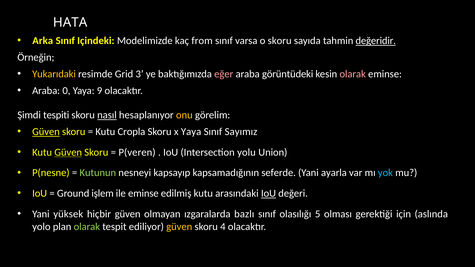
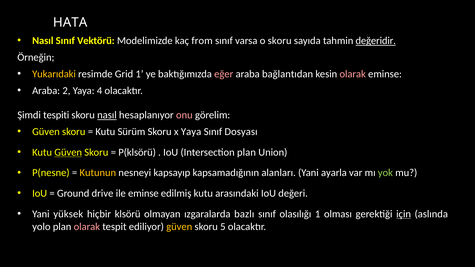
Arka: Arka -> Nasıl (43, 41)
Içindeki: Içindeki -> Vektörü (96, 41)
Grid 3: 3 -> 1 (139, 74)
görüntüdeki: görüntüdeki -> bağlantıdan (288, 74)
0: 0 -> 2 (66, 91)
9: 9 -> 4 (100, 91)
onu colour: yellow -> pink (184, 115)
Güven underline: present -> none (46, 132)
Cropla: Cropla -> Sürüm (131, 132)
Sayımız: Sayımız -> Dosyası (241, 132)
P(veren: P(veren -> P(klsörü (137, 152)
Intersection yolu: yolu -> plan (246, 152)
Kutunun colour: light green -> yellow (98, 173)
seferde: seferde -> alanları (279, 173)
yok colour: light blue -> light green (385, 173)
işlem: işlem -> drive (103, 194)
IoU underline: present -> none (268, 194)
hiçbir güven: güven -> klsörü (128, 214)
olasılığı 5: 5 -> 1 (318, 214)
için underline: none -> present (404, 214)
olarak colour: light green -> pink (87, 227)
4: 4 -> 5 (223, 227)
